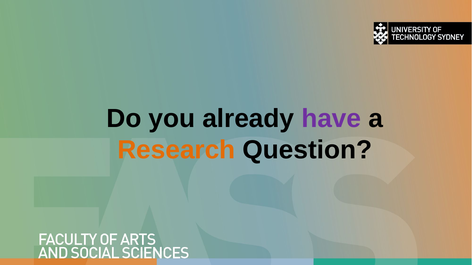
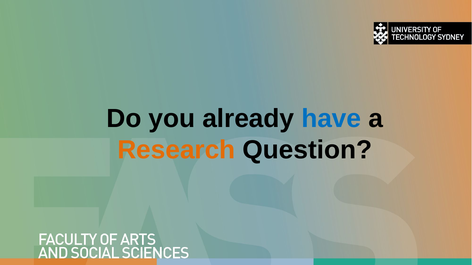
have colour: purple -> blue (331, 119)
